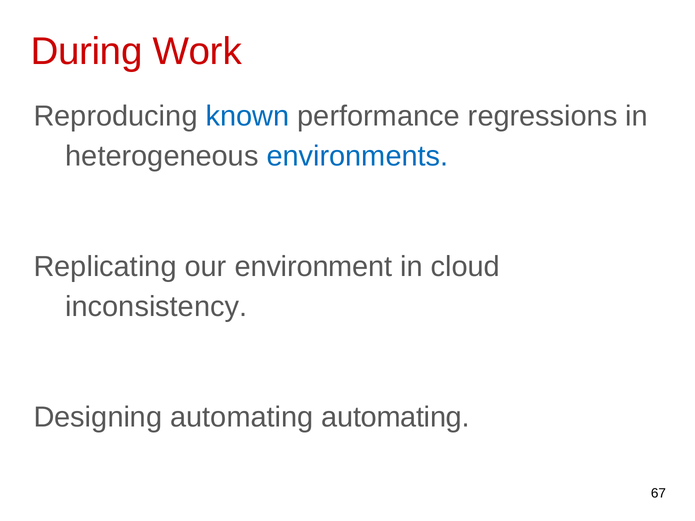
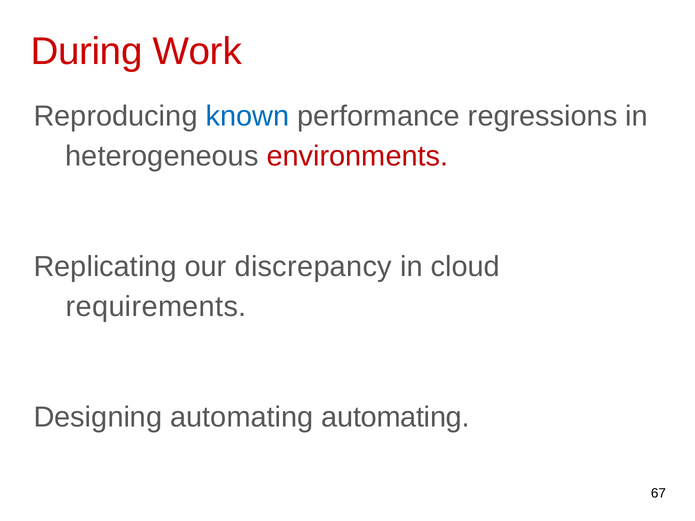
environments colour: blue -> red (357, 156)
environment: environment -> discrepancy (313, 267)
inconsistency: inconsistency -> requirements (156, 307)
